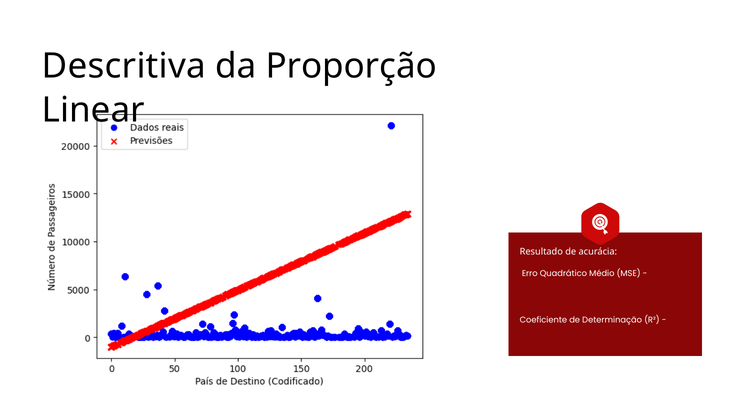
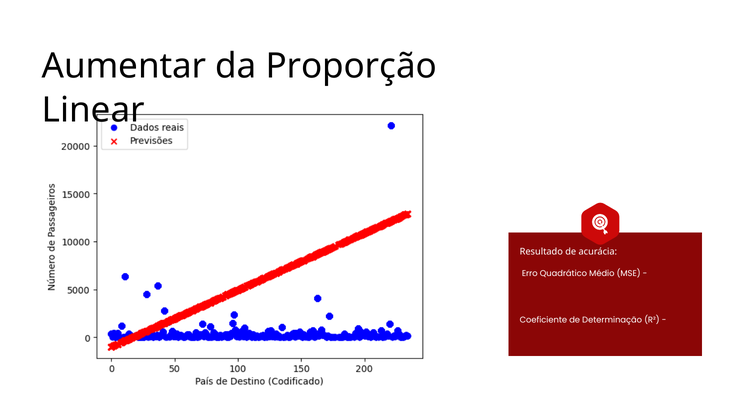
Descritiva: Descritiva -> Aumentar (124, 66)
